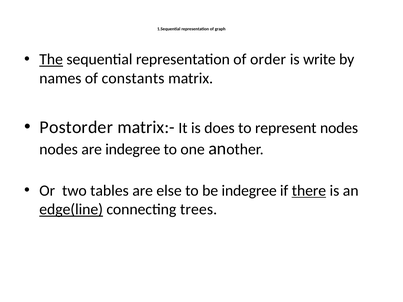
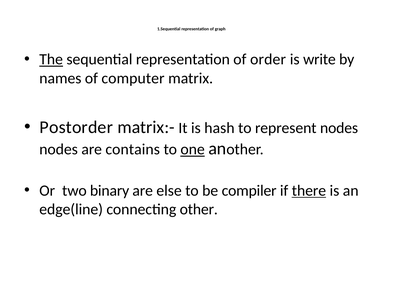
constants: constants -> computer (133, 78)
does: does -> hash (219, 128)
are indegree: indegree -> contains (133, 150)
one underline: none -> present (193, 150)
tables: tables -> binary (110, 191)
be indegree: indegree -> compiler (249, 191)
edge(line underline: present -> none (71, 210)
connecting trees: trees -> other (199, 210)
